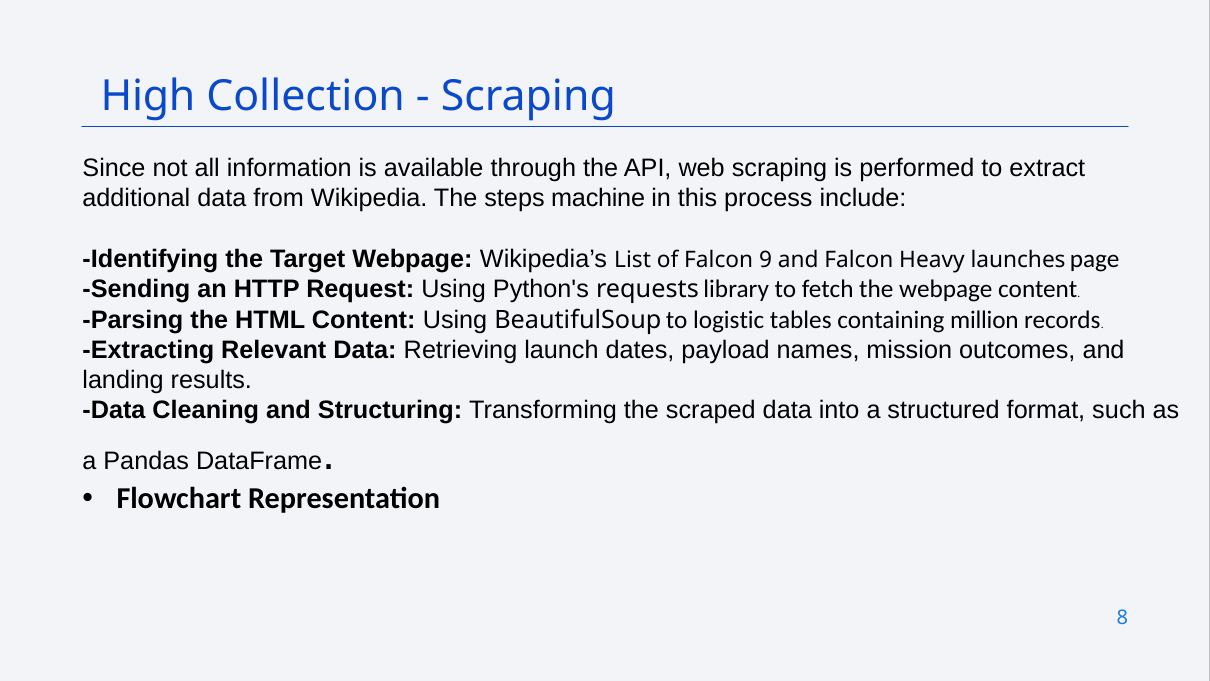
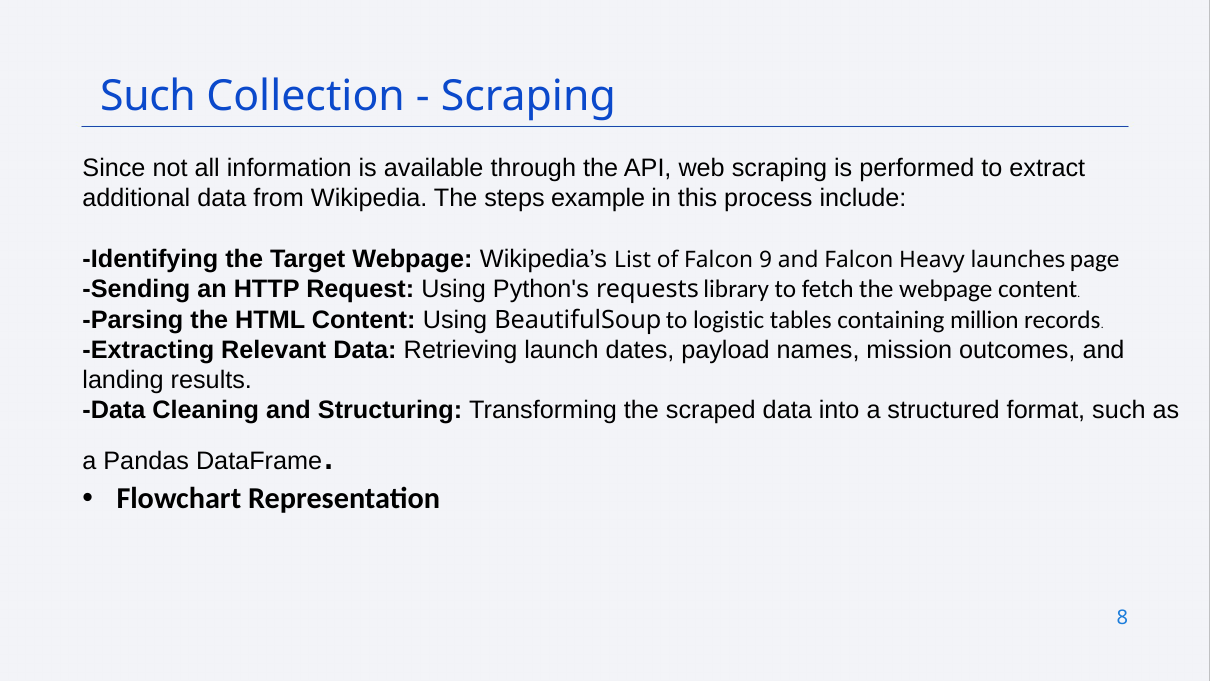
High: High -> Such (148, 96)
machine: machine -> example (598, 199)
